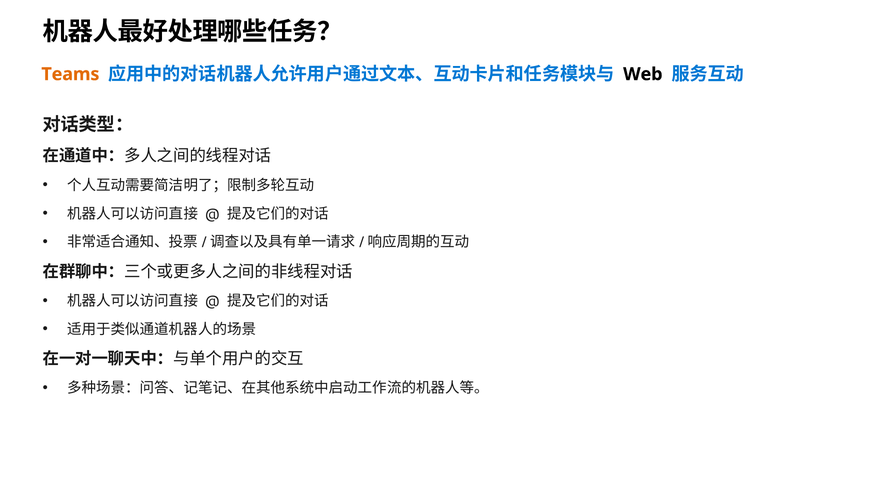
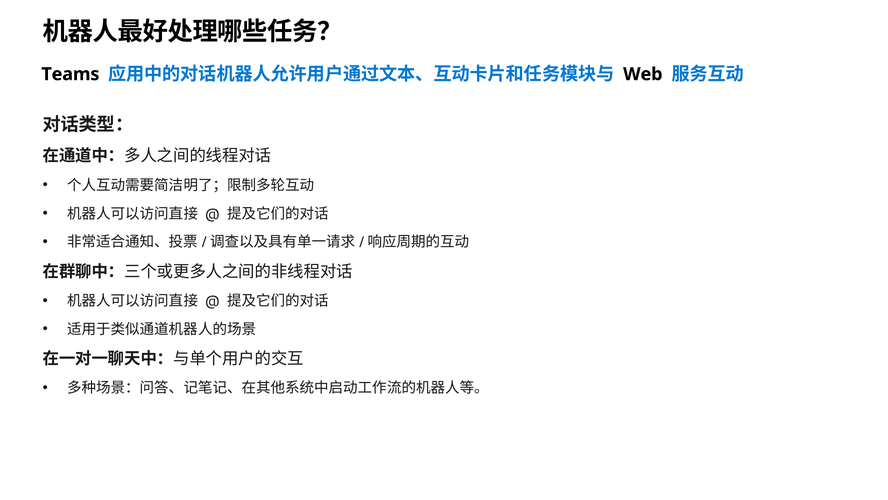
Teams colour: orange -> black (70, 74)
